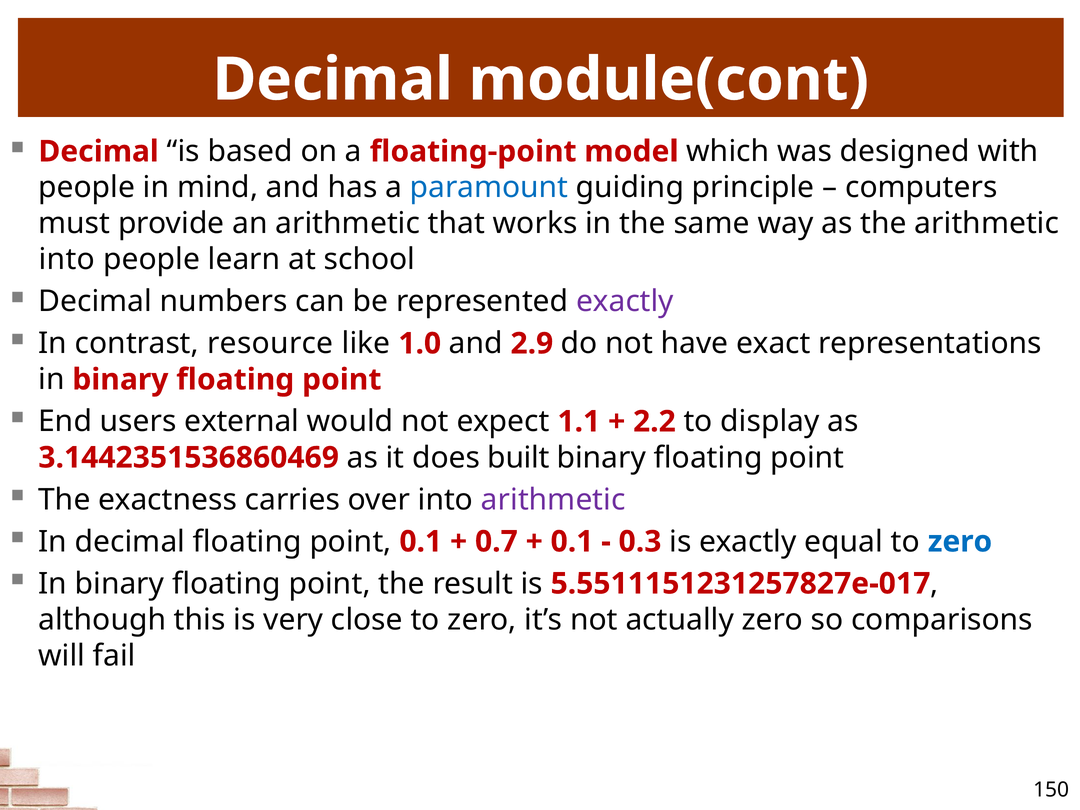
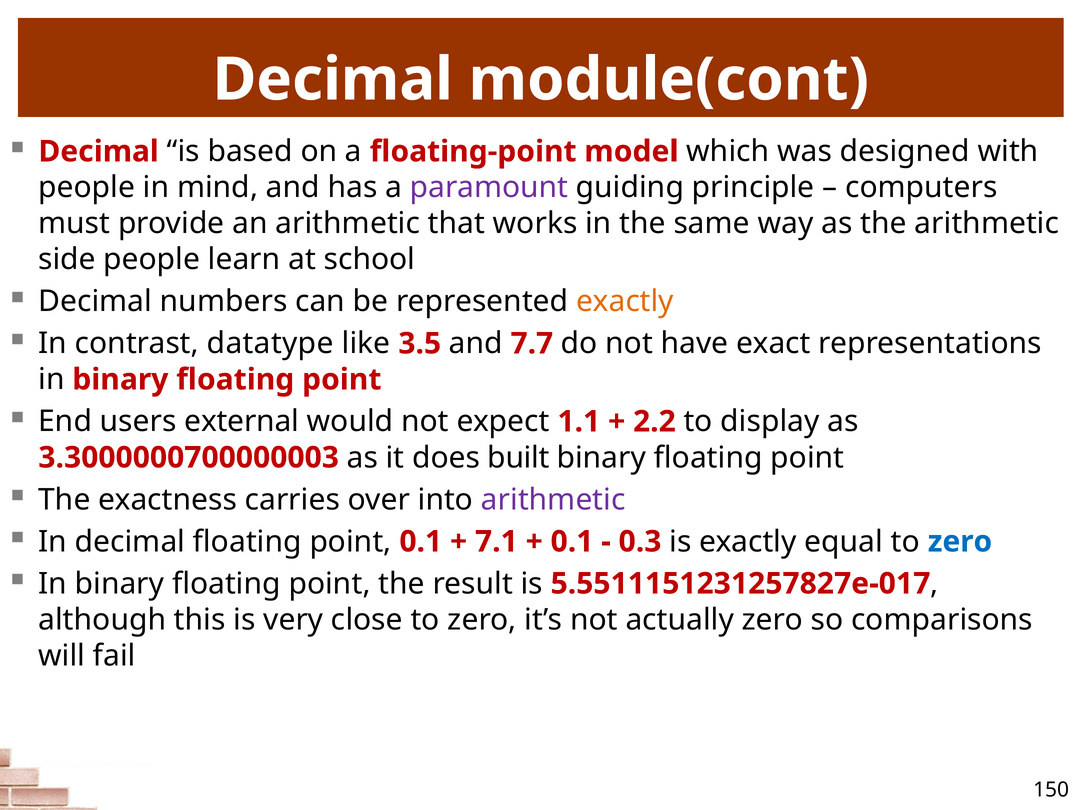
paramount colour: blue -> purple (489, 188)
into: into -> side (67, 260)
exactly colour: purple -> orange (625, 302)
resource: resource -> datatype (270, 344)
1.0: 1.0 -> 3.5 (420, 344)
2.9: 2.9 -> 7.7 (532, 344)
3.1442351536860469: 3.1442351536860469 -> 3.3000000700000003 (189, 458)
0.7: 0.7 -> 7.1 (496, 542)
